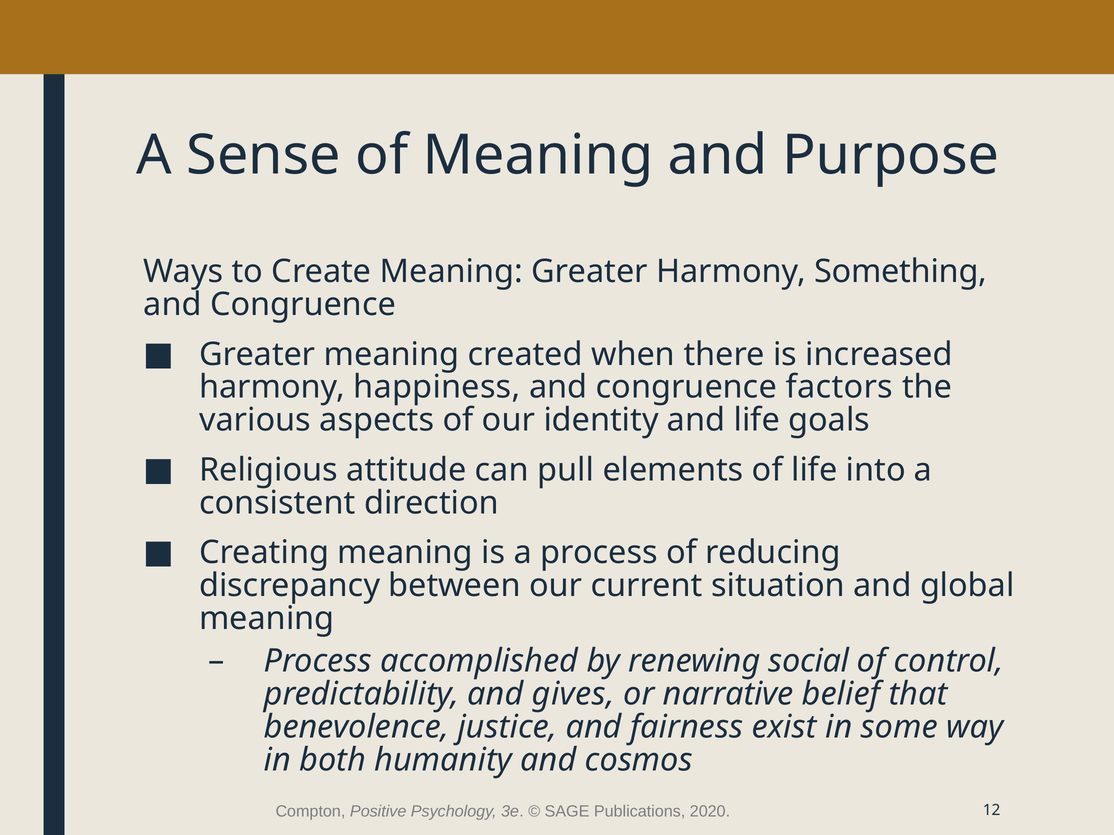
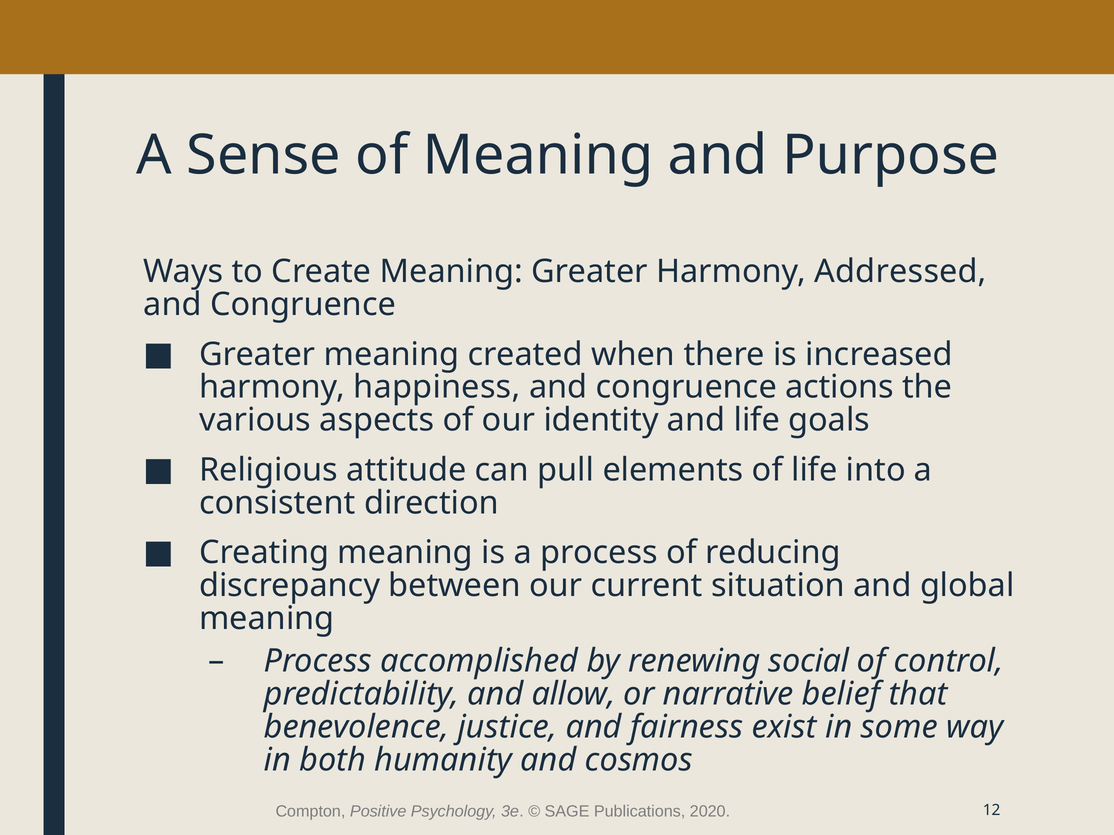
Something: Something -> Addressed (901, 272)
factors: factors -> actions (840, 388)
gives: gives -> allow (574, 694)
